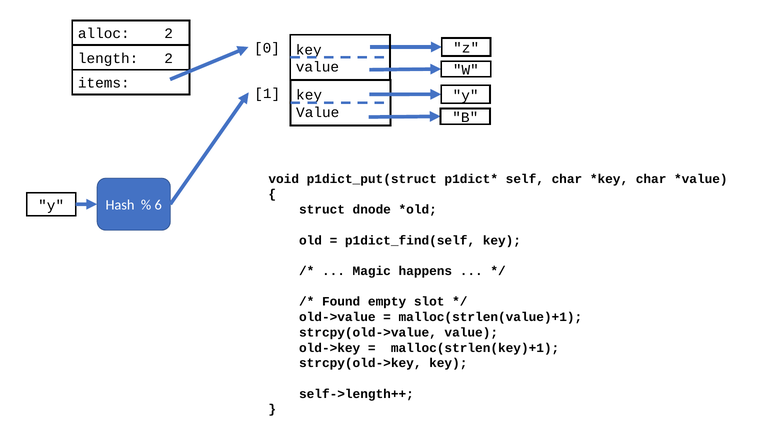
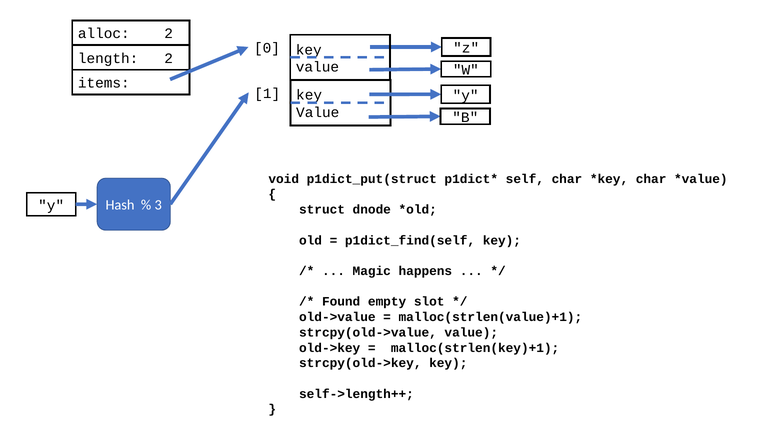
6: 6 -> 3 (158, 205)
